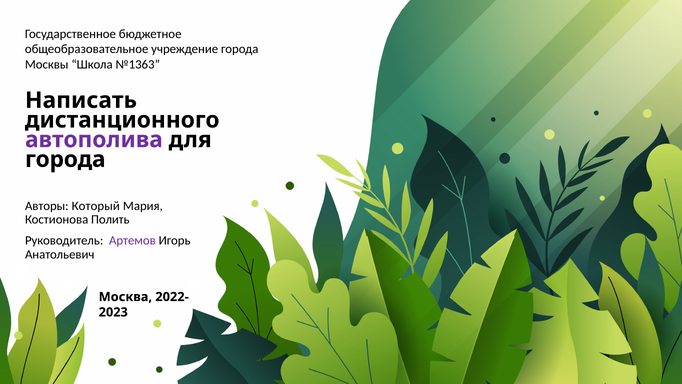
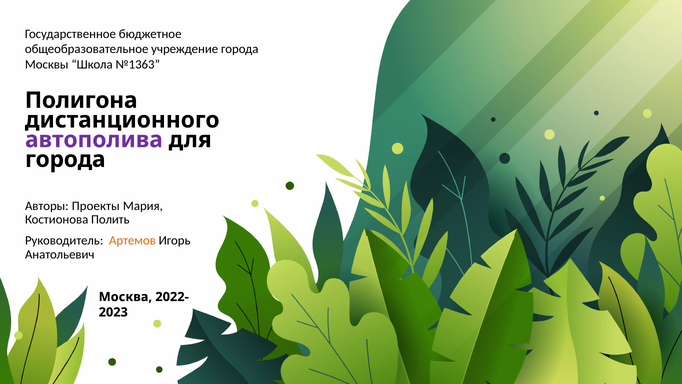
Написать: Написать -> Полигона (81, 100)
Который: Который -> Проекты (96, 206)
Артемов colour: purple -> orange (132, 240)
